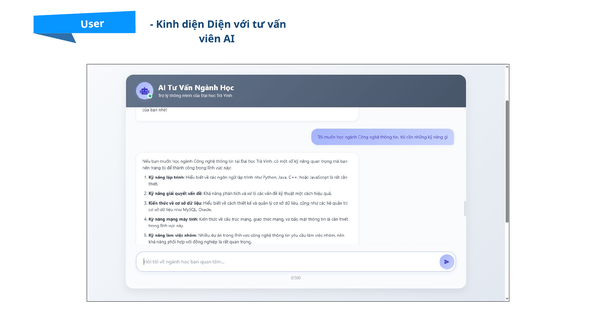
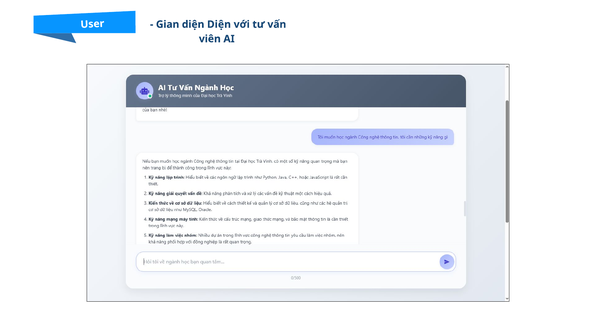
Kinh: Kinh -> Gian (168, 24)
